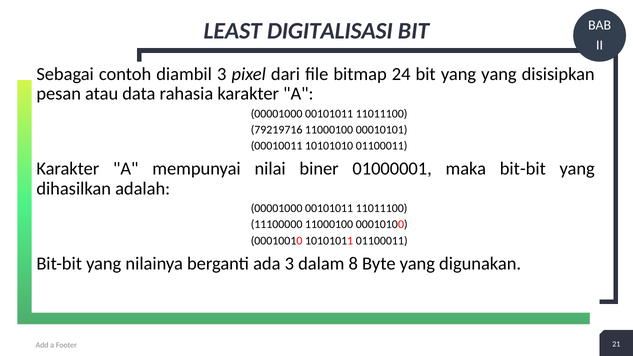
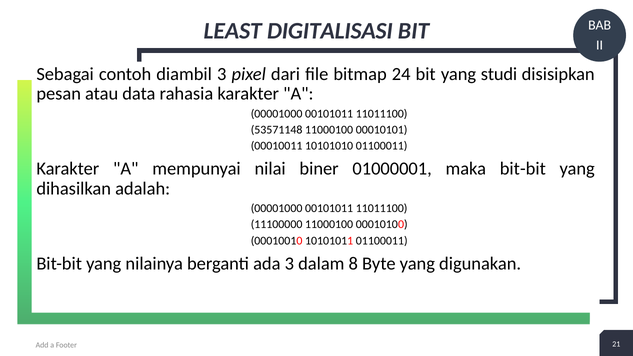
yang yang: yang -> studi (499, 74)
79219716: 79219716 -> 53571148 (277, 130)
